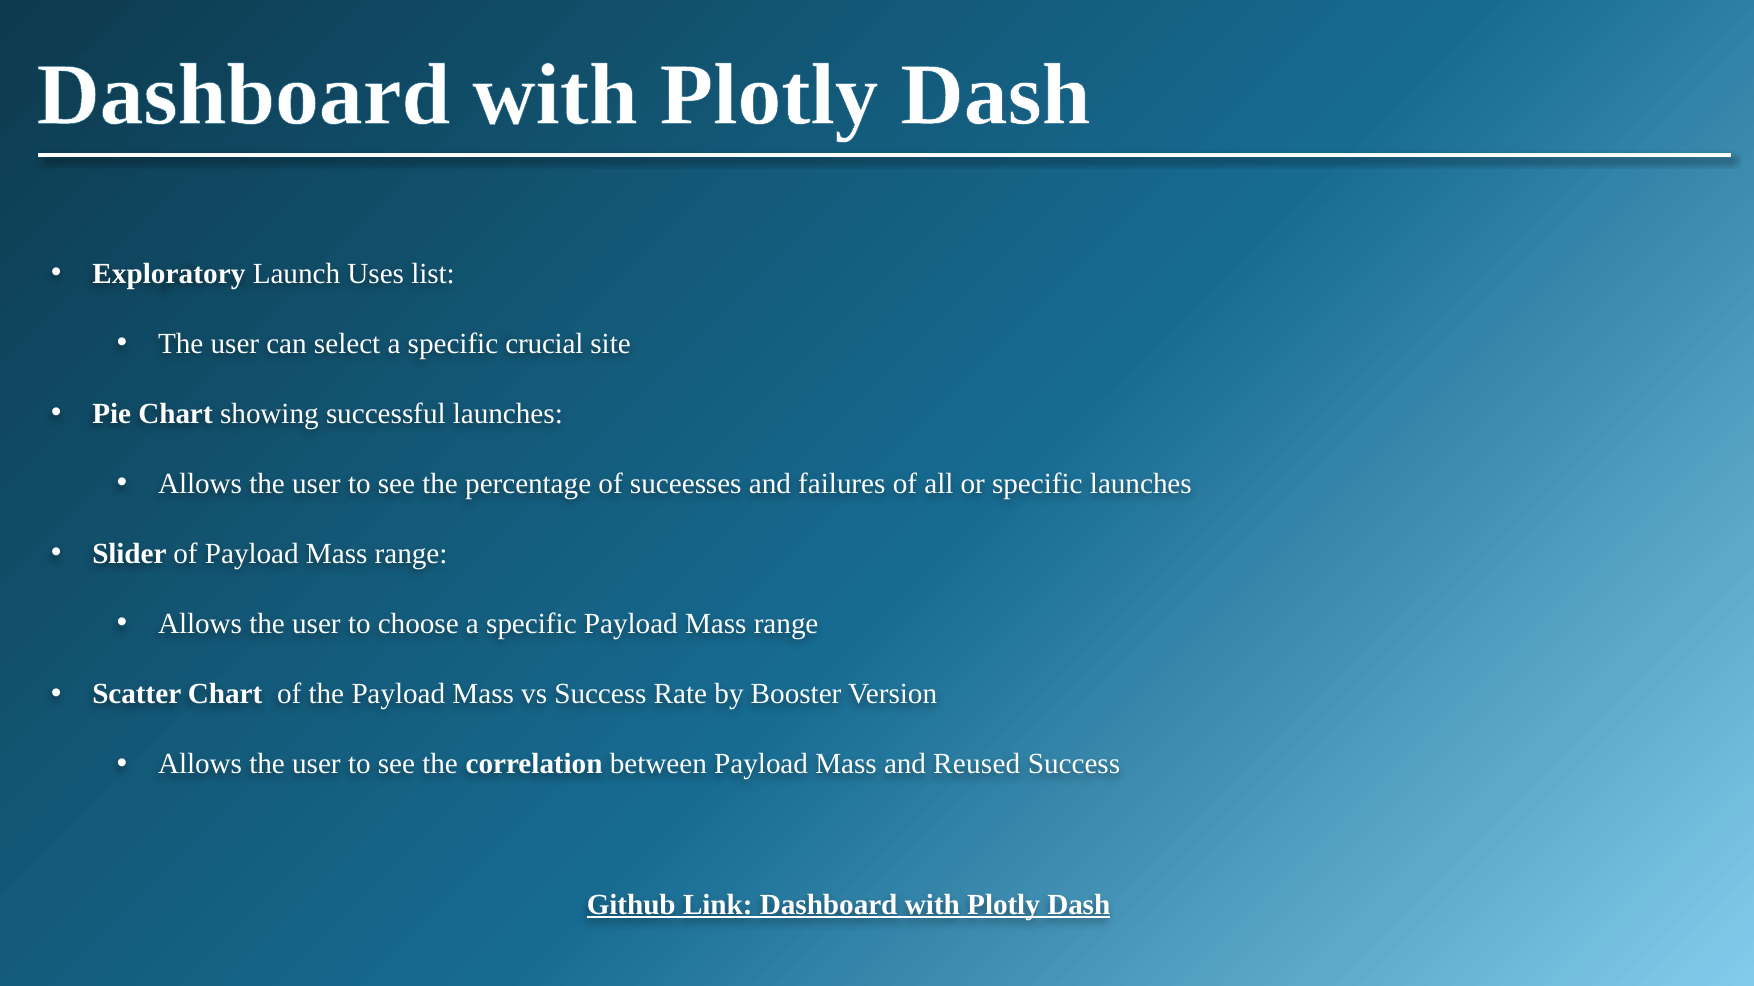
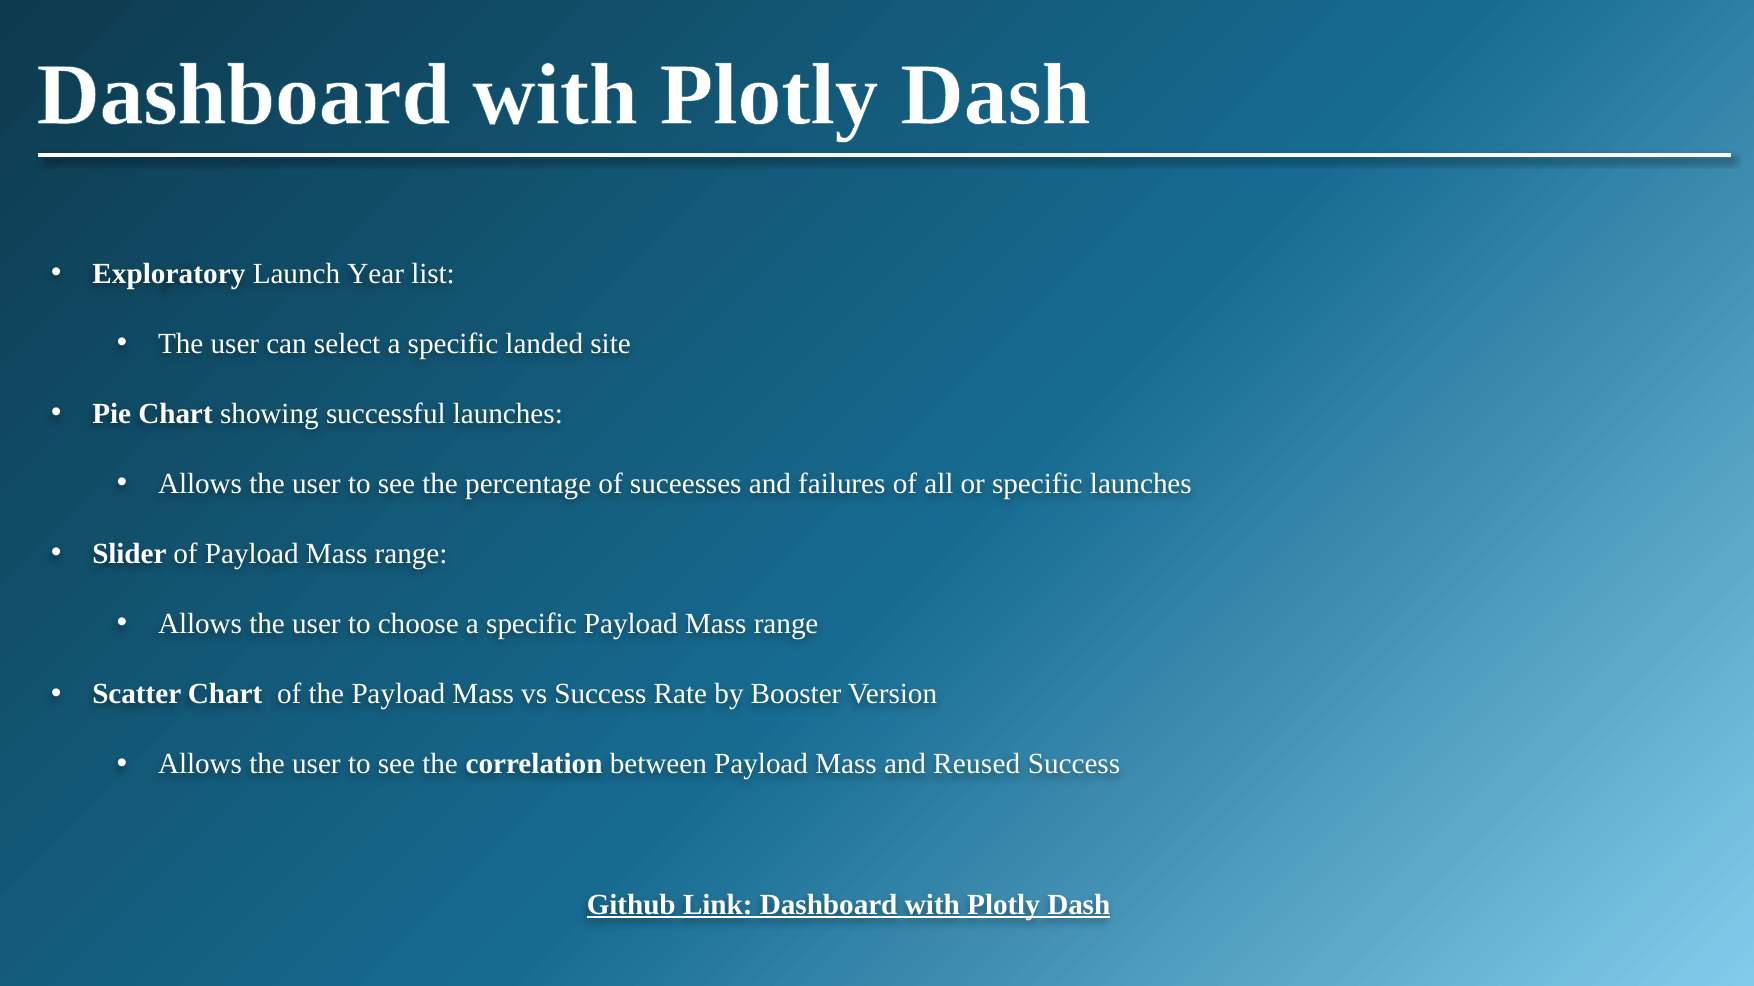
Uses: Uses -> Year (376, 274)
crucial: crucial -> landed (544, 344)
